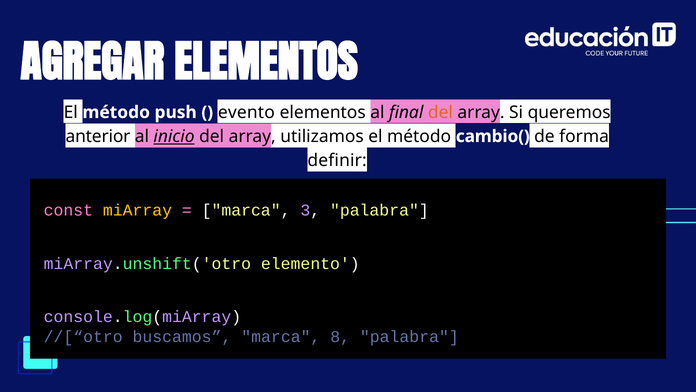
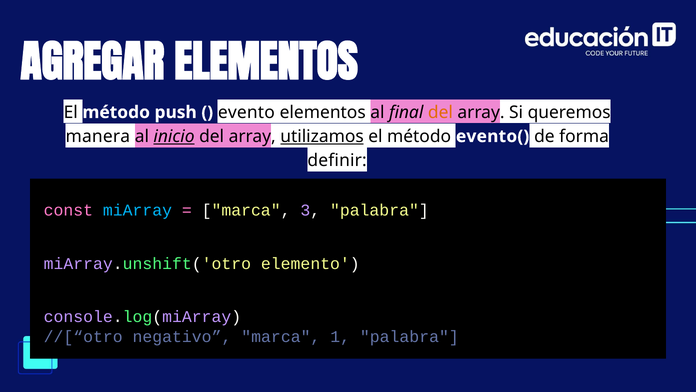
anterior: anterior -> manera (98, 136)
utilizamos underline: none -> present (322, 136)
cambio(: cambio( -> evento( (493, 136)
miArray colour: yellow -> light blue (138, 210)
buscamos: buscamos -> negativo (182, 336)
8: 8 -> 1 (340, 336)
